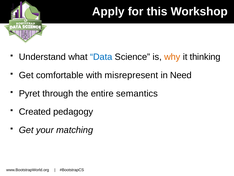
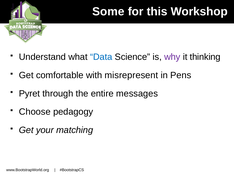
Apply: Apply -> Some (108, 12)
why colour: orange -> purple (172, 57)
Need: Need -> Pens (181, 75)
semantics: semantics -> messages (137, 93)
Created: Created -> Choose (35, 111)
